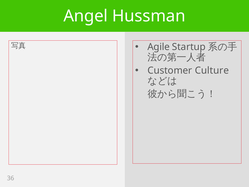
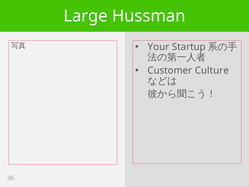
Angel: Angel -> Large (86, 16)
Agile: Agile -> Your (158, 47)
